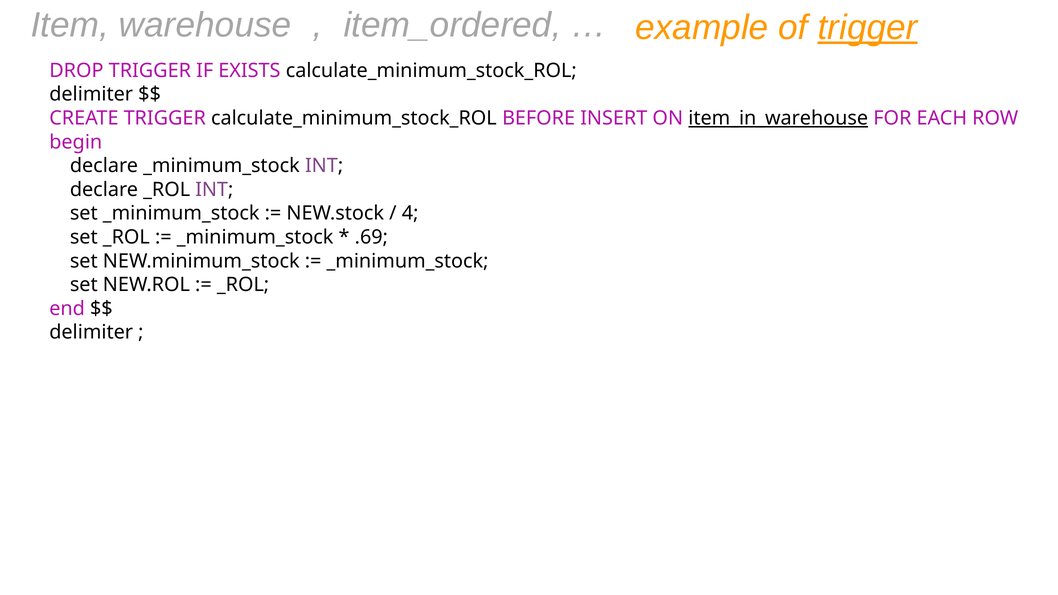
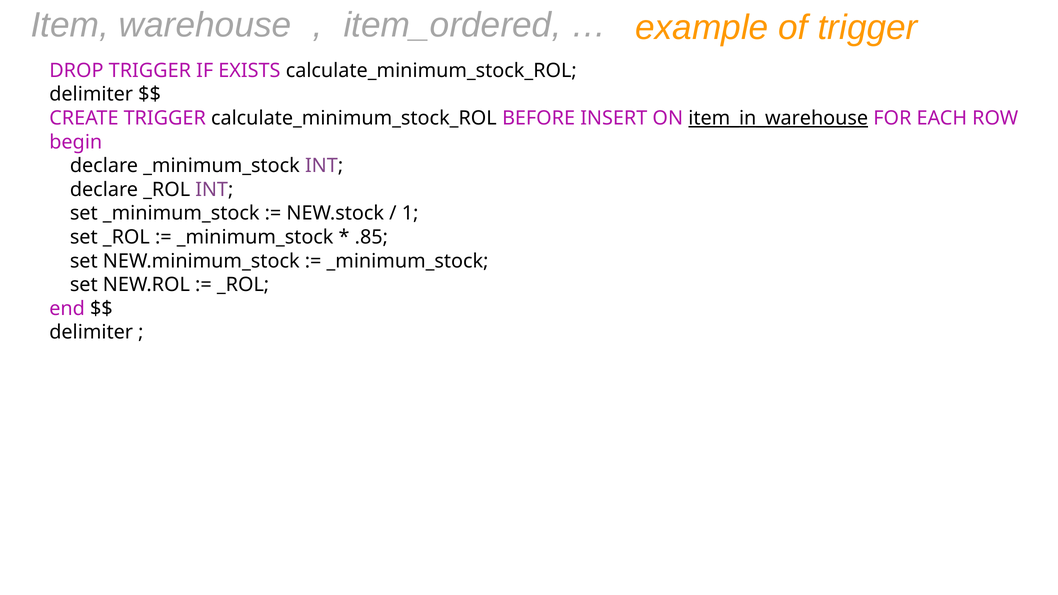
trigger underline: present -> none (868, 28)
4: 4 -> 1 (410, 213)
.69: .69 -> .85 (371, 237)
